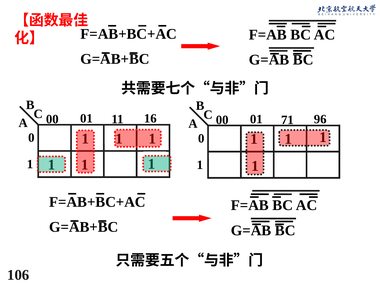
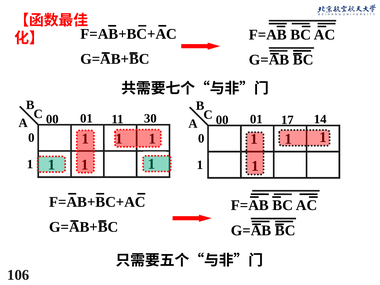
16: 16 -> 30 (150, 118)
96: 96 -> 14 (320, 119)
71: 71 -> 17 (287, 120)
